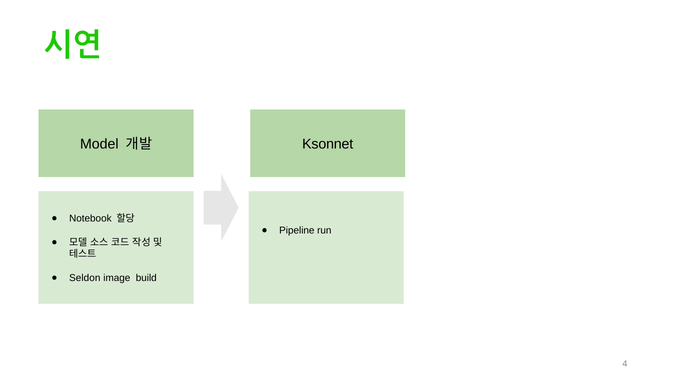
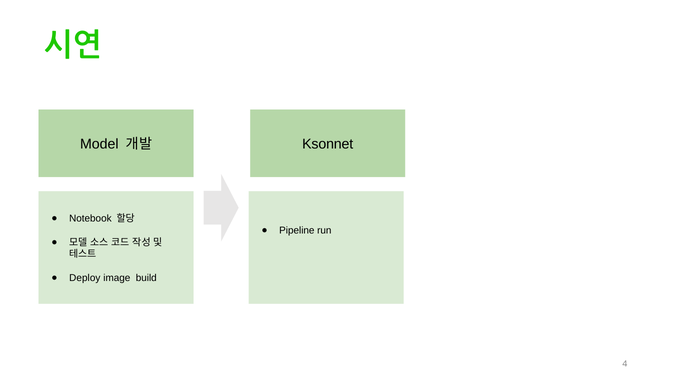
Seldon: Seldon -> Deploy (85, 278)
